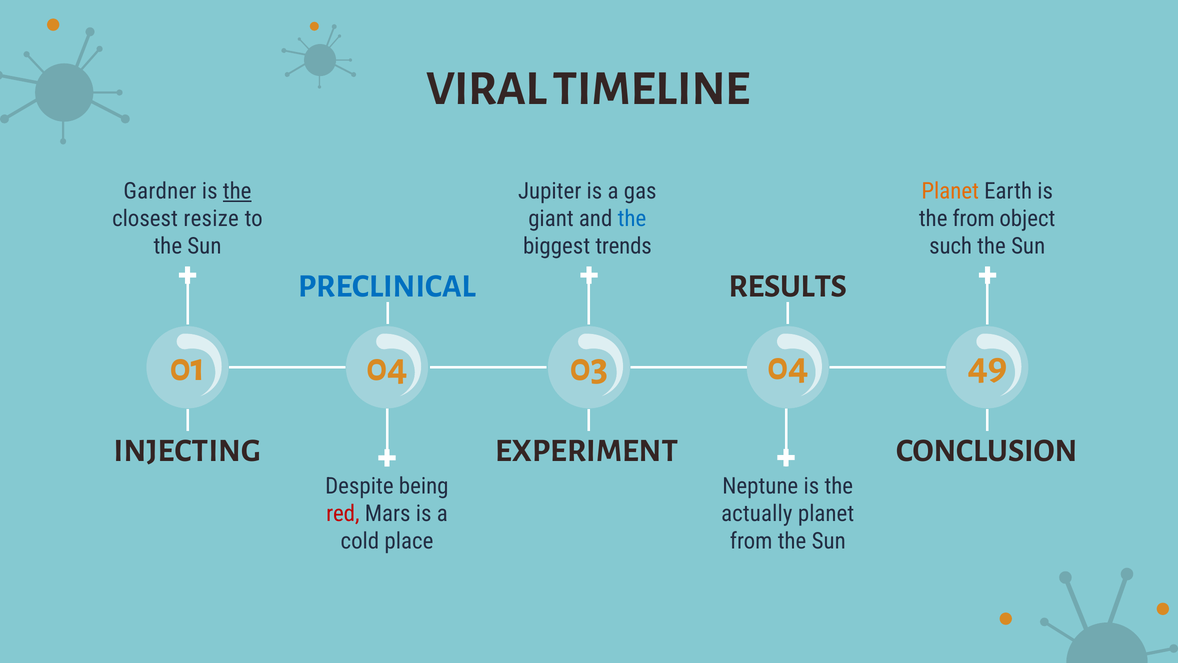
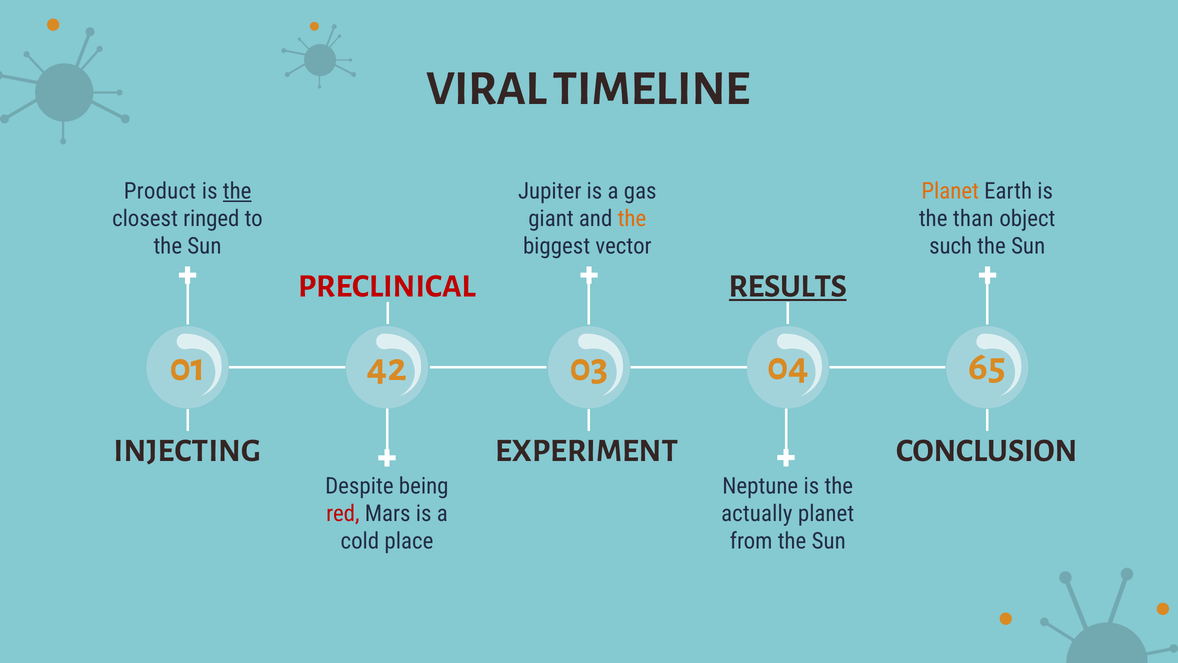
Gardner: Gardner -> Product (160, 191)
resize: resize -> ringed (211, 219)
the colour: blue -> orange (632, 219)
the from: from -> than (973, 219)
trends: trends -> vector (623, 246)
PRECLINICAL colour: blue -> red (387, 286)
RESULTS underline: none -> present (788, 286)
01 04: 04 -> 42 (387, 367)
49: 49 -> 65 (987, 366)
